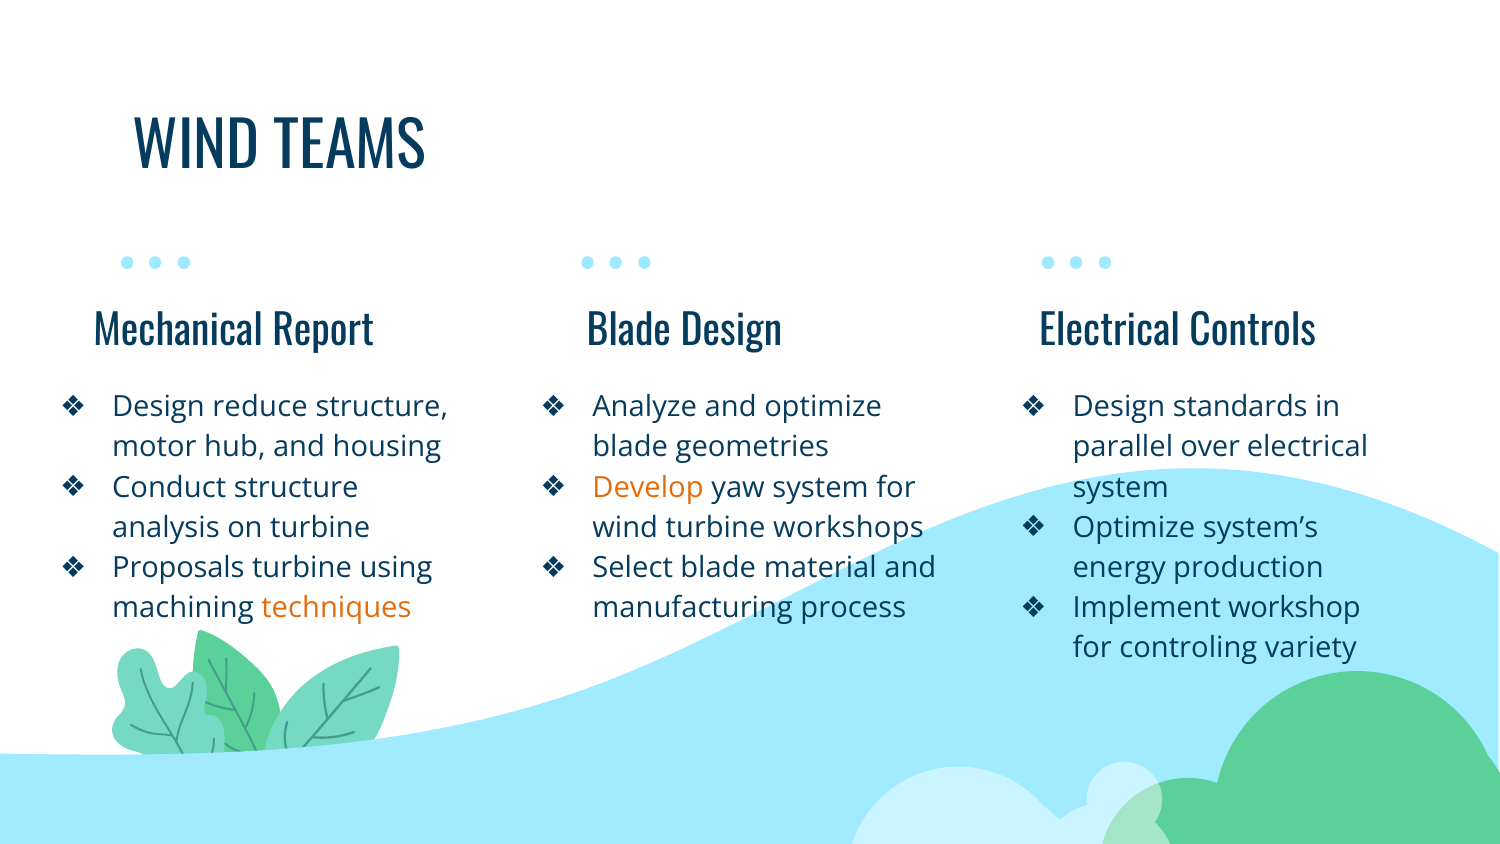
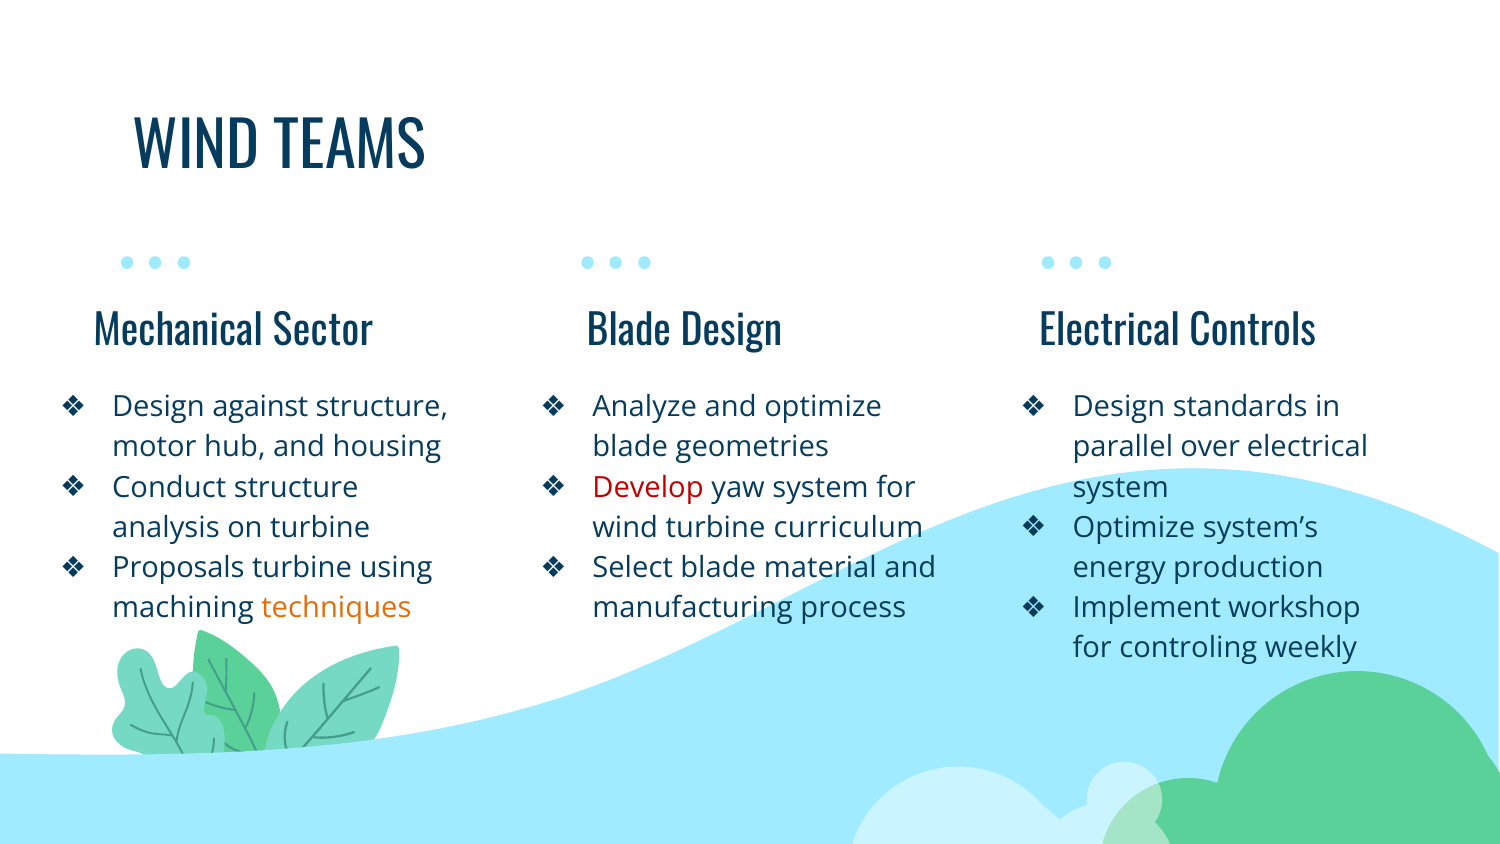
Report: Report -> Sector (323, 332)
reduce: reduce -> against (260, 407)
Develop colour: orange -> red (648, 487)
workshops: workshops -> curriculum (848, 528)
variety: variety -> weekly (1311, 648)
